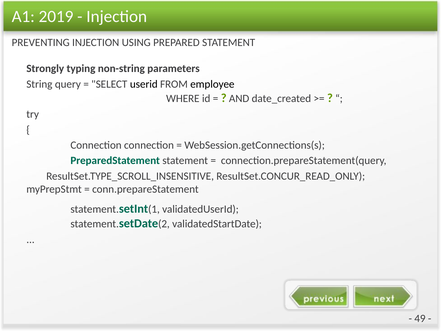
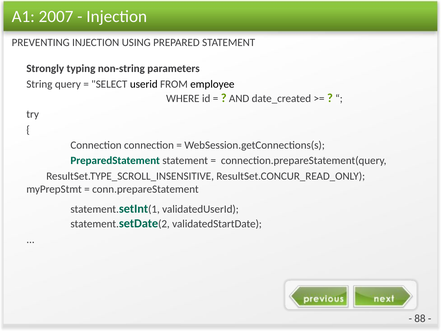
2019: 2019 -> 2007 (56, 17)
49: 49 -> 88 (420, 318)
